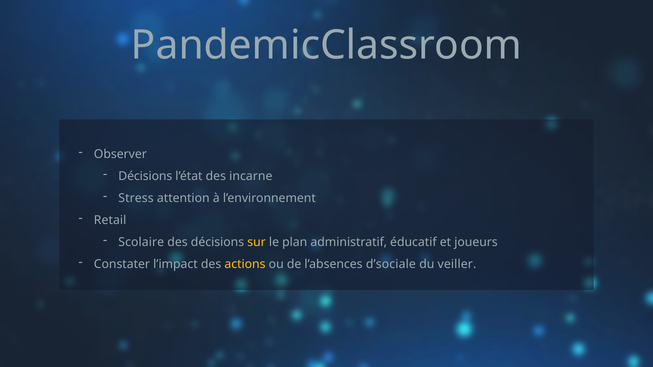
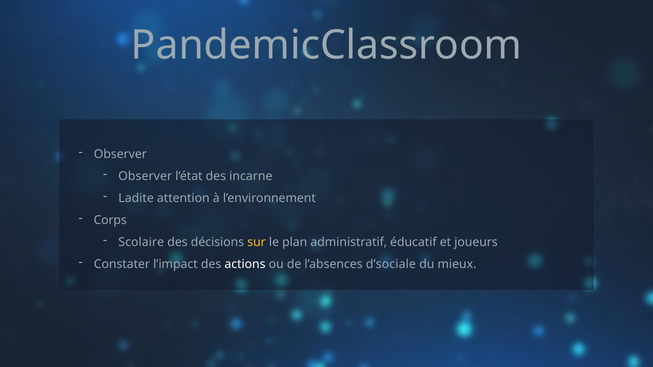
Décisions: Décisions -> Observer (145, 176)
Stress: Stress -> Ladite (136, 198)
Retail: Retail -> Corps (110, 220)
actions colour: yellow -> white (245, 264)
veiller: veiller -> mieux (457, 264)
